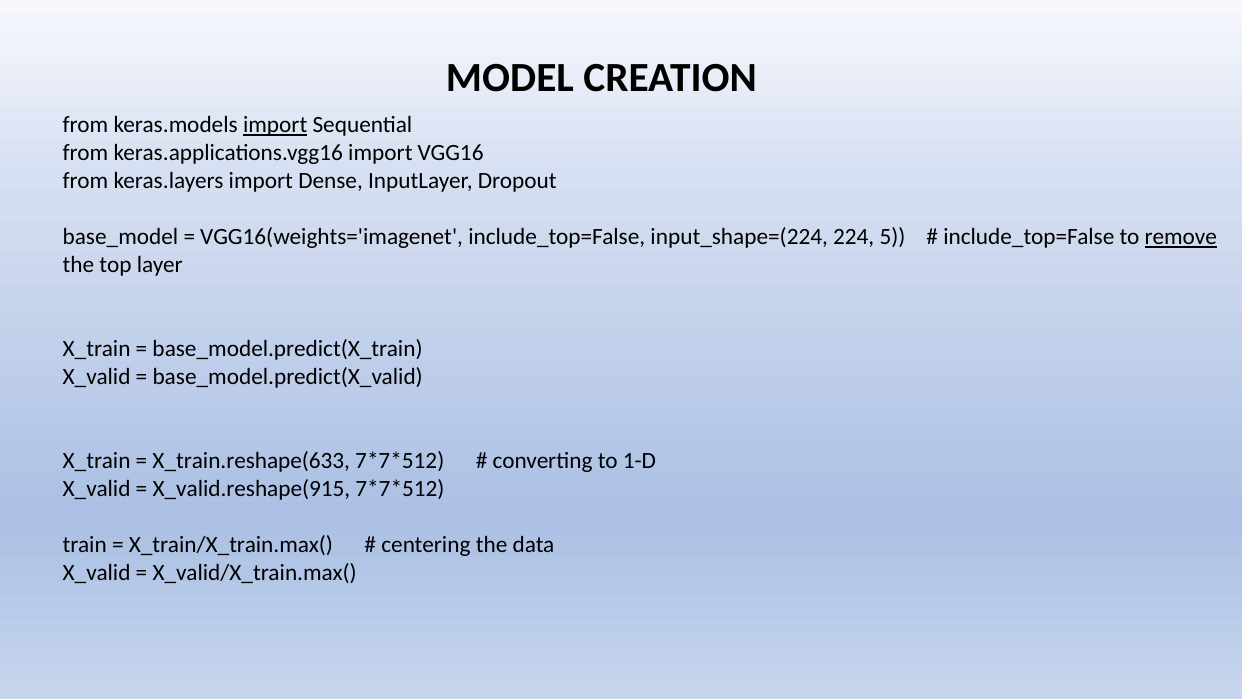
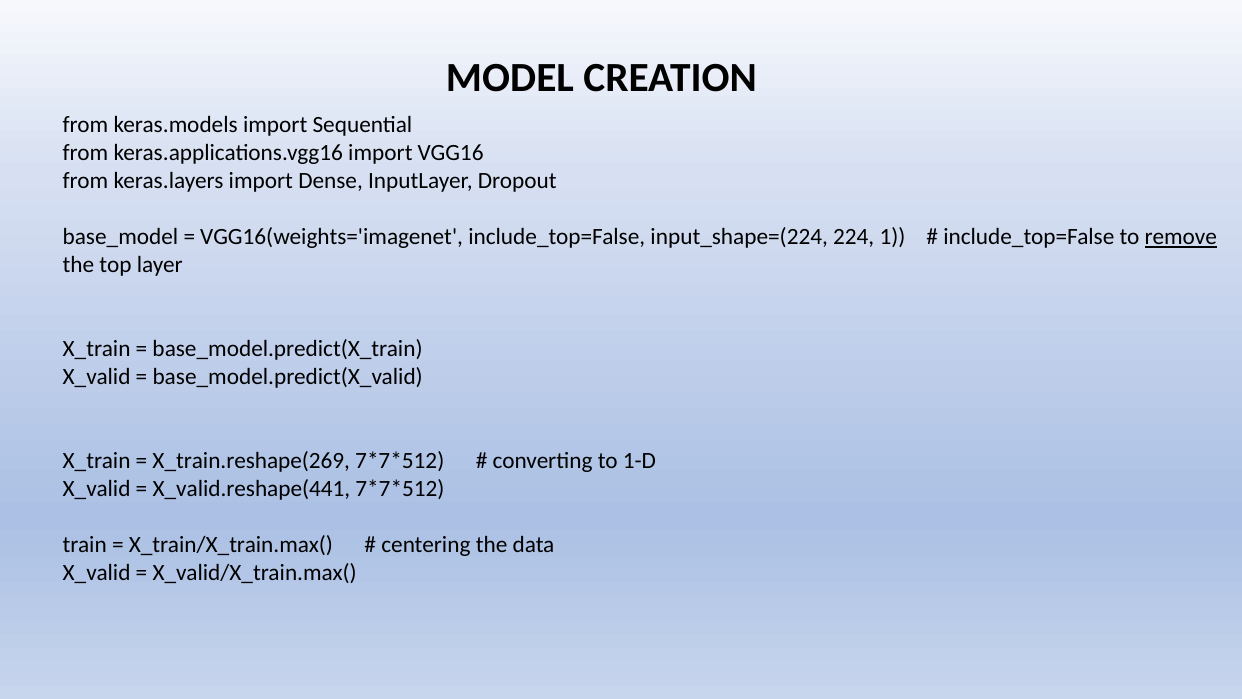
import underline: present -> none (275, 125)
5: 5 -> 1 (893, 237)
X_train.reshape(633: X_train.reshape(633 -> X_train.reshape(269 (251, 460)
X_valid.reshape(915: X_valid.reshape(915 -> X_valid.reshape(441 (251, 488)
